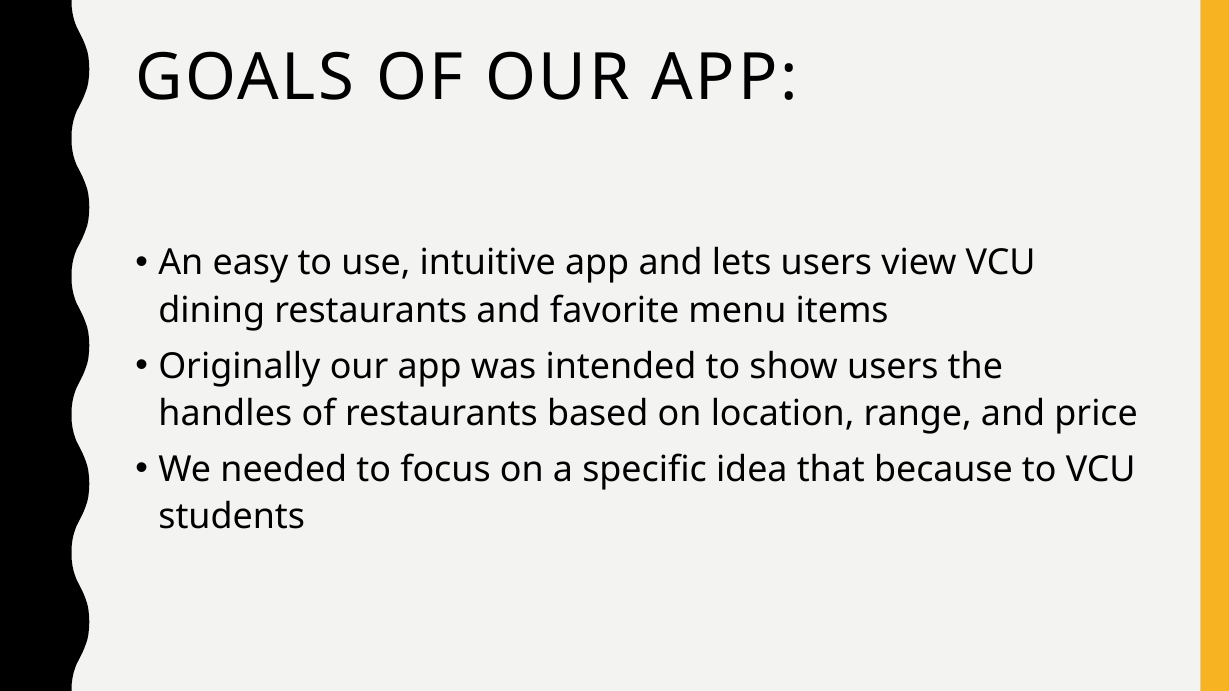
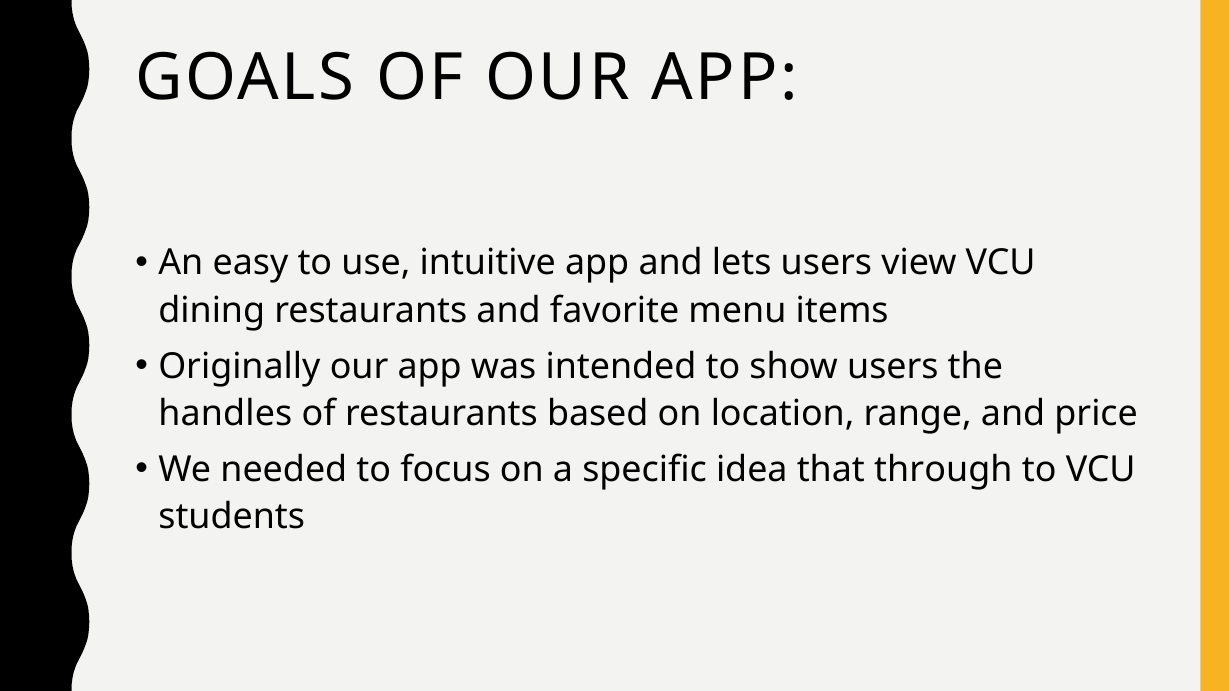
because: because -> through (943, 470)
